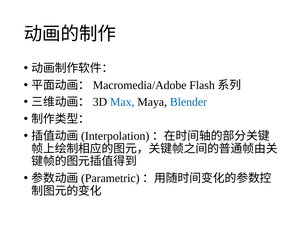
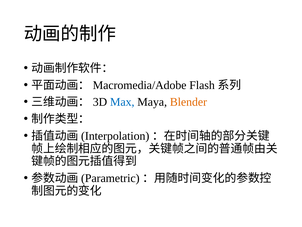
Blender colour: blue -> orange (188, 102)
